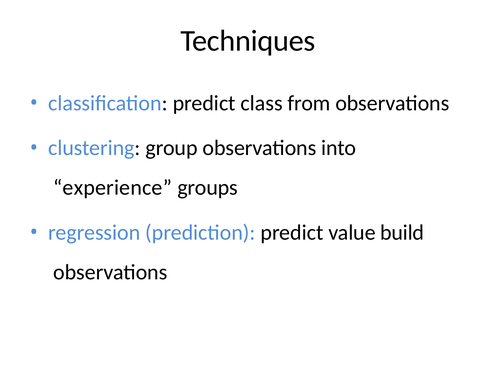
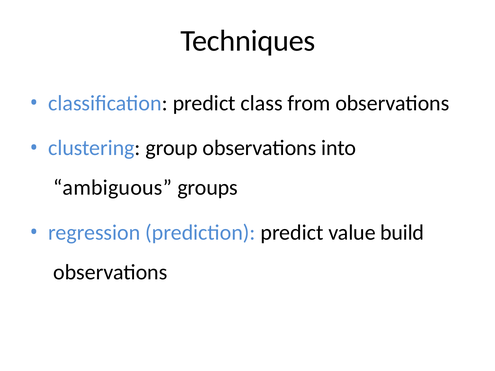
experience: experience -> ambiguous (113, 188)
